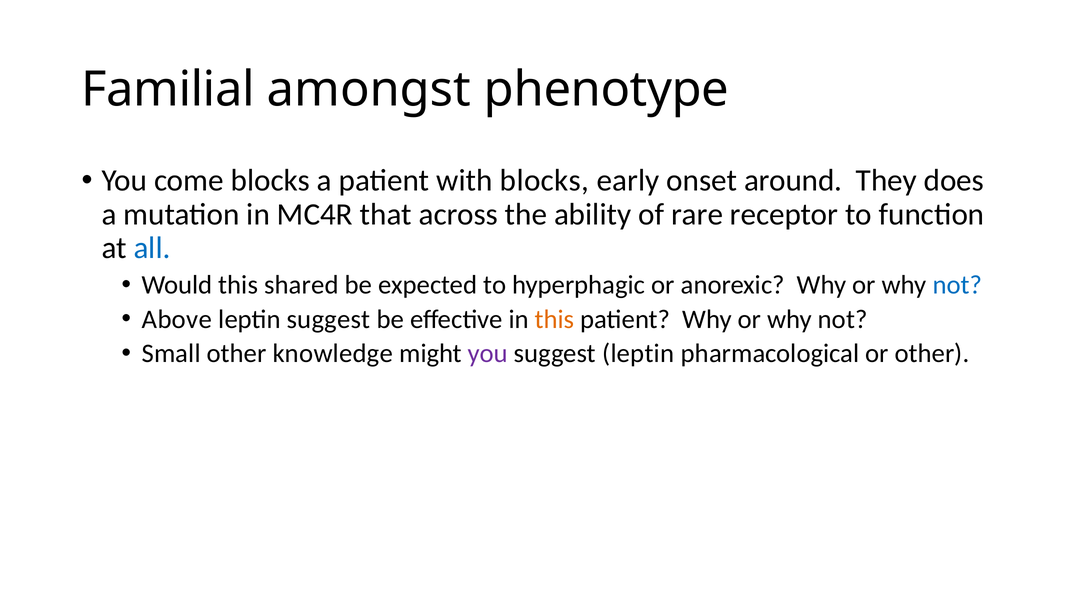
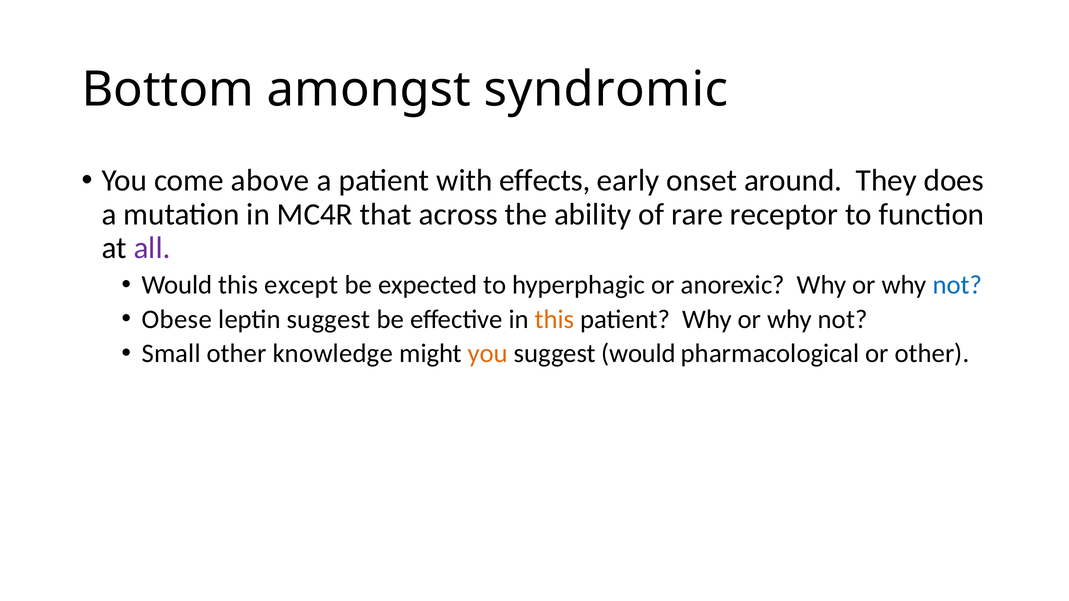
Familial: Familial -> Bottom (168, 90)
phenotype: phenotype -> syndromic (606, 90)
come blocks: blocks -> above (270, 181)
with blocks: blocks -> effects (545, 181)
all colour: blue -> purple (152, 248)
shared: shared -> except (301, 285)
Above: Above -> Obese (177, 319)
you colour: purple -> orange (488, 354)
suggest leptin: leptin -> would (639, 354)
